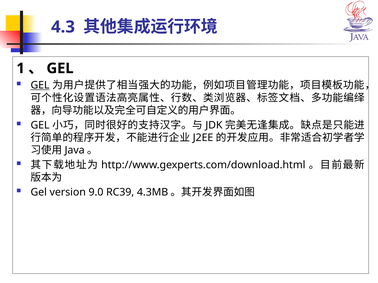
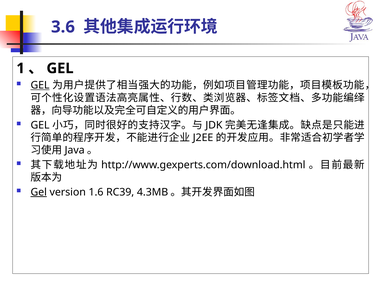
4.3: 4.3 -> 3.6 (63, 27)
Gel underline: none -> present (39, 193)
9.0: 9.0 -> 1.6 (96, 193)
